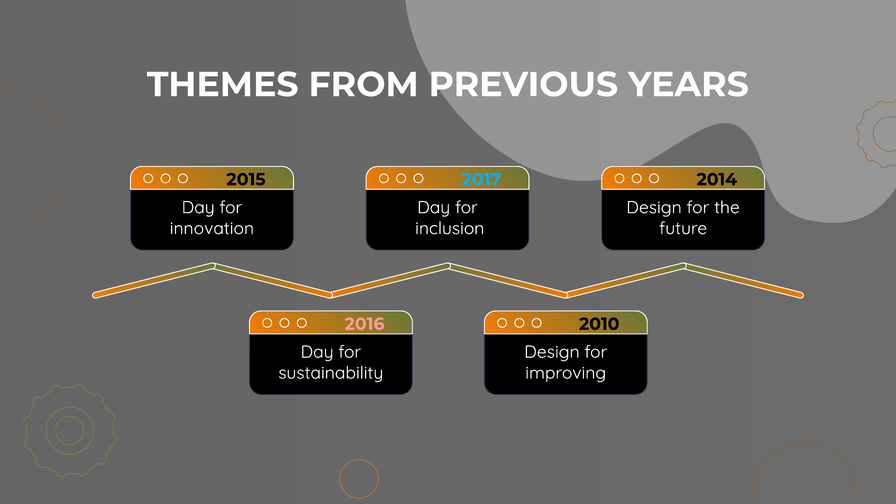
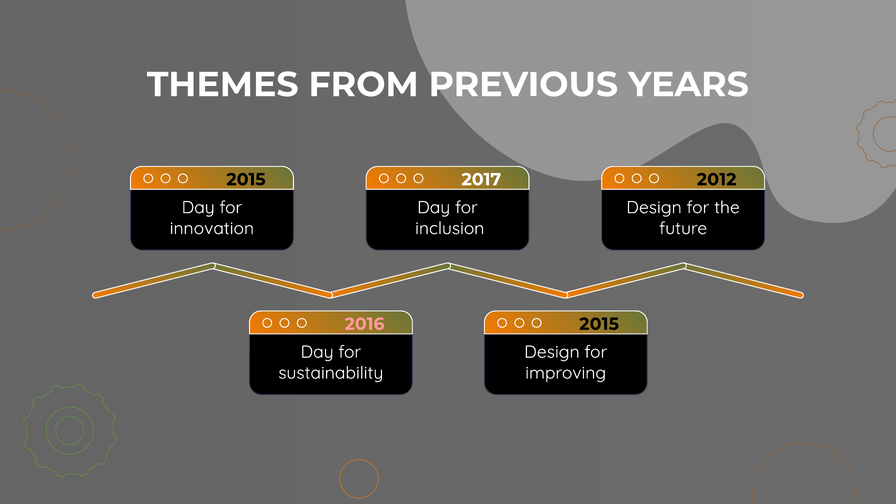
2017 colour: light blue -> white (481, 180)
2014: 2014 -> 2012 (717, 180)
2010: 2010 -> 2015 (599, 324)
